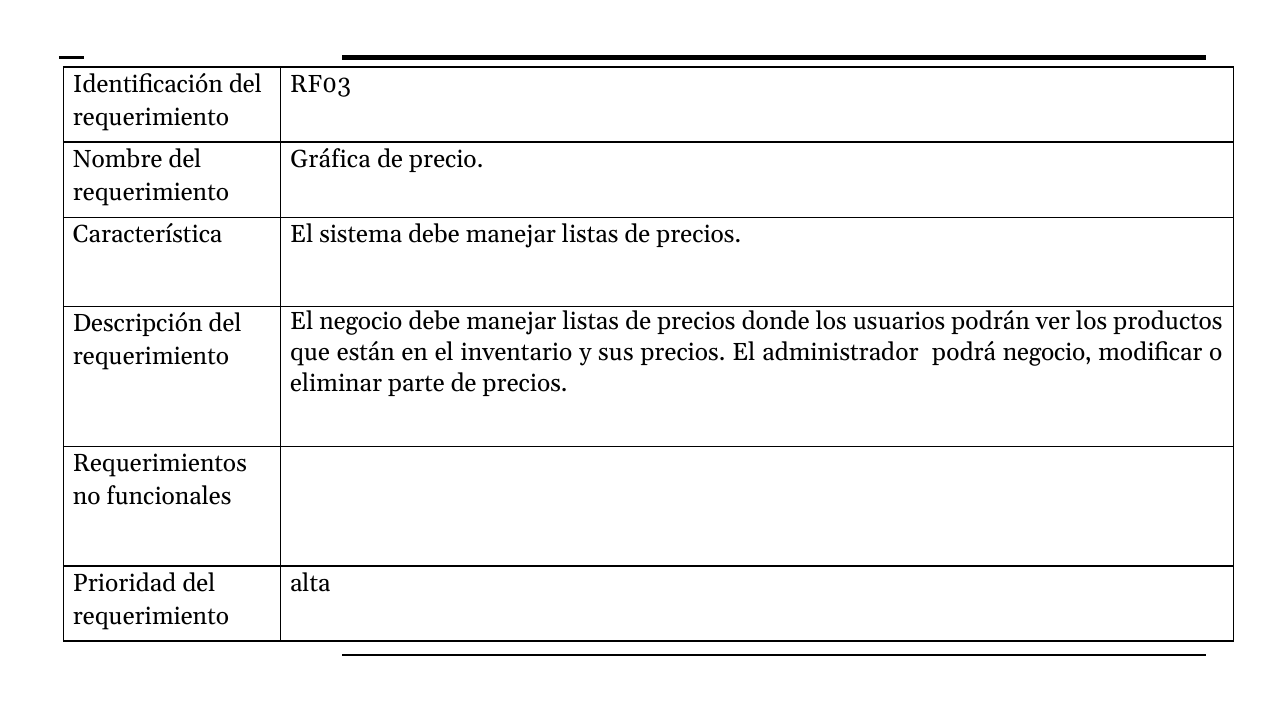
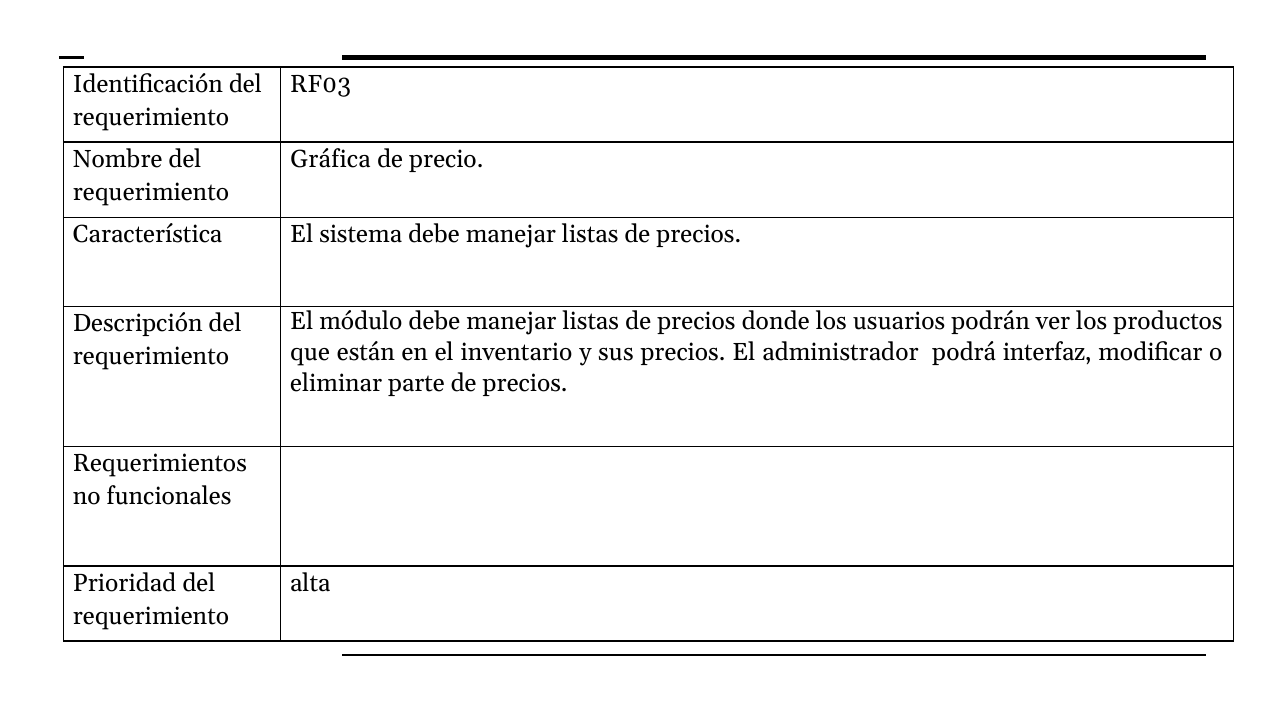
El negocio: negocio -> módulo (361, 321)
podrá negocio: negocio -> interfaz (1047, 352)
